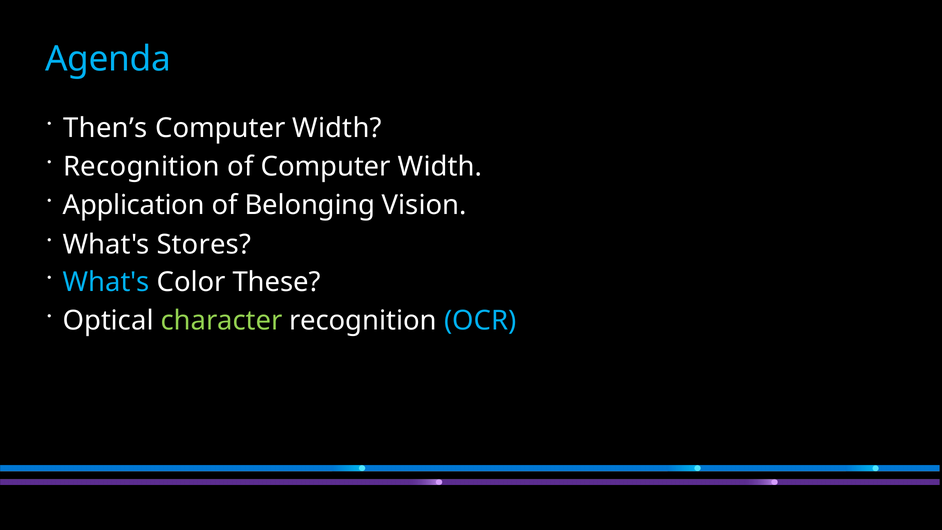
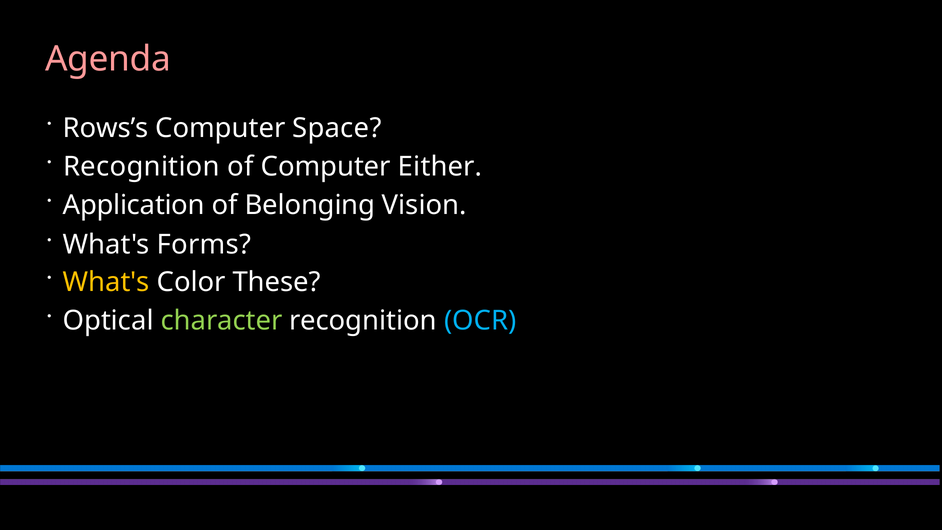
Agenda colour: light blue -> pink (108, 59)
Then’s: Then’s -> Rows’s (106, 128)
Width: Width -> Space (337, 128)
of Computer Width: Width -> Either (440, 167)
Stores: Stores -> Forms (204, 245)
What's colour: light blue -> yellow (106, 282)
